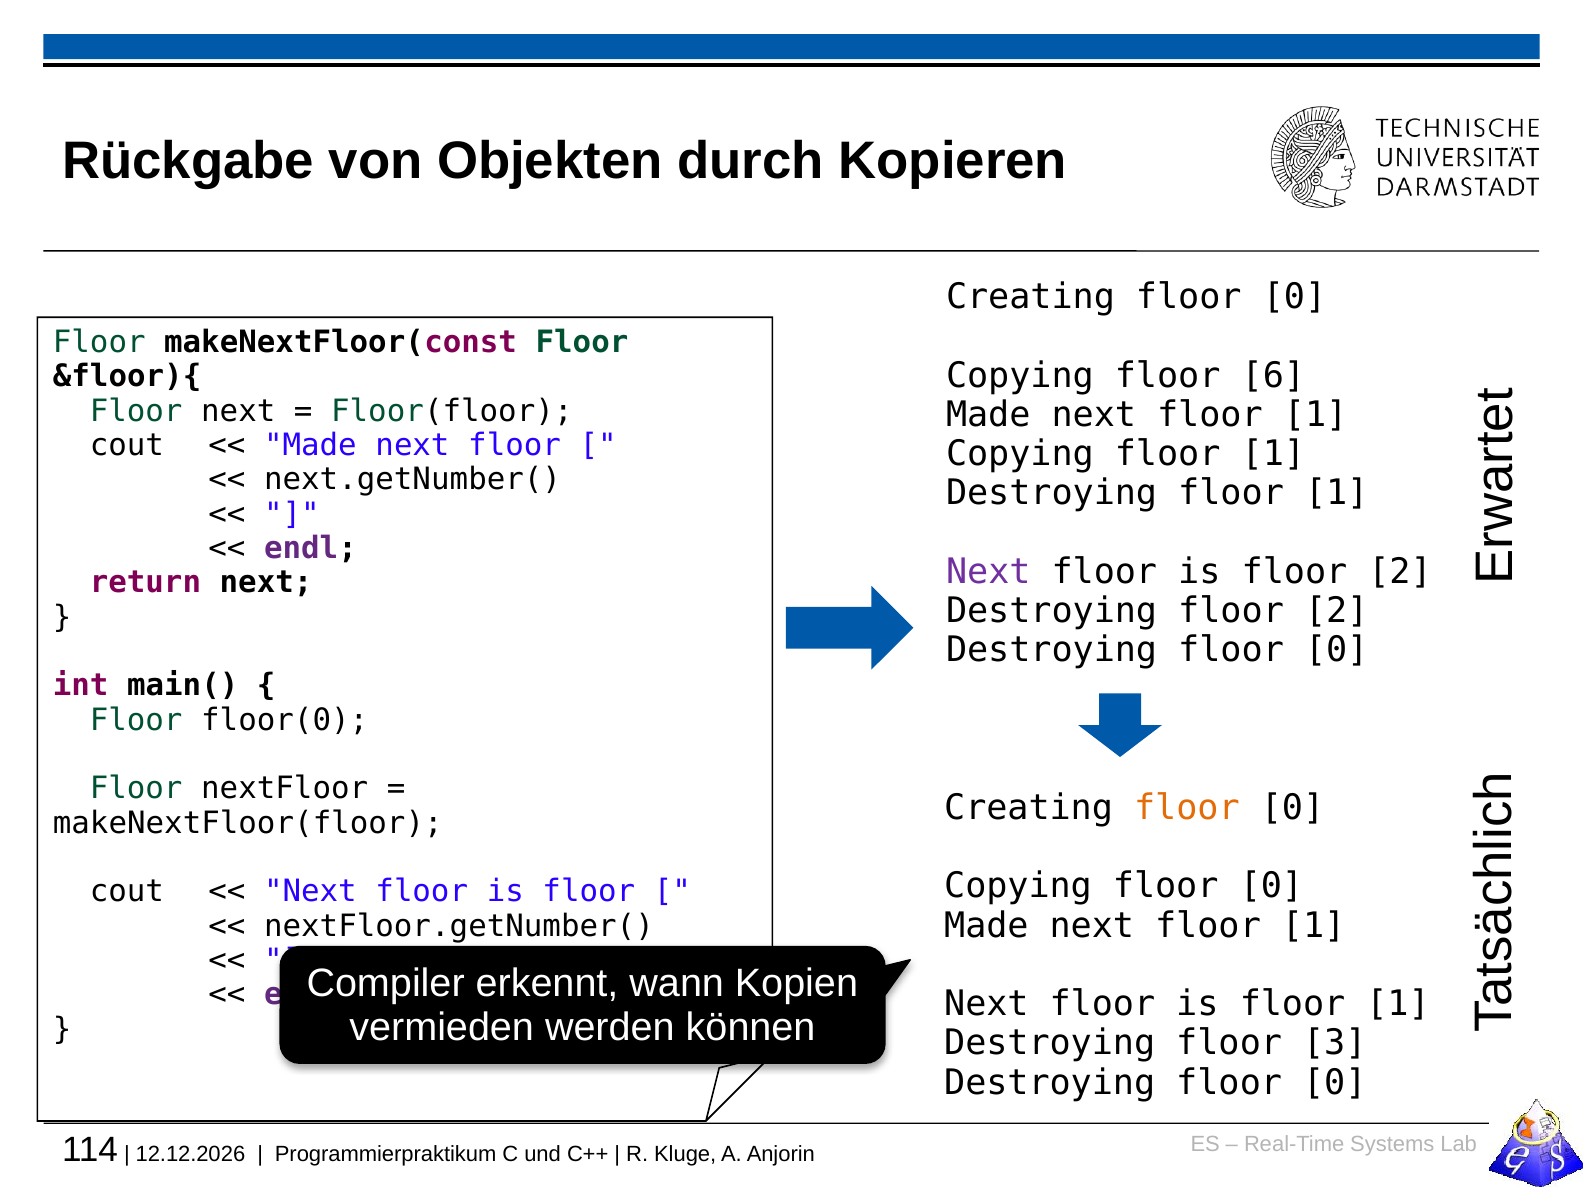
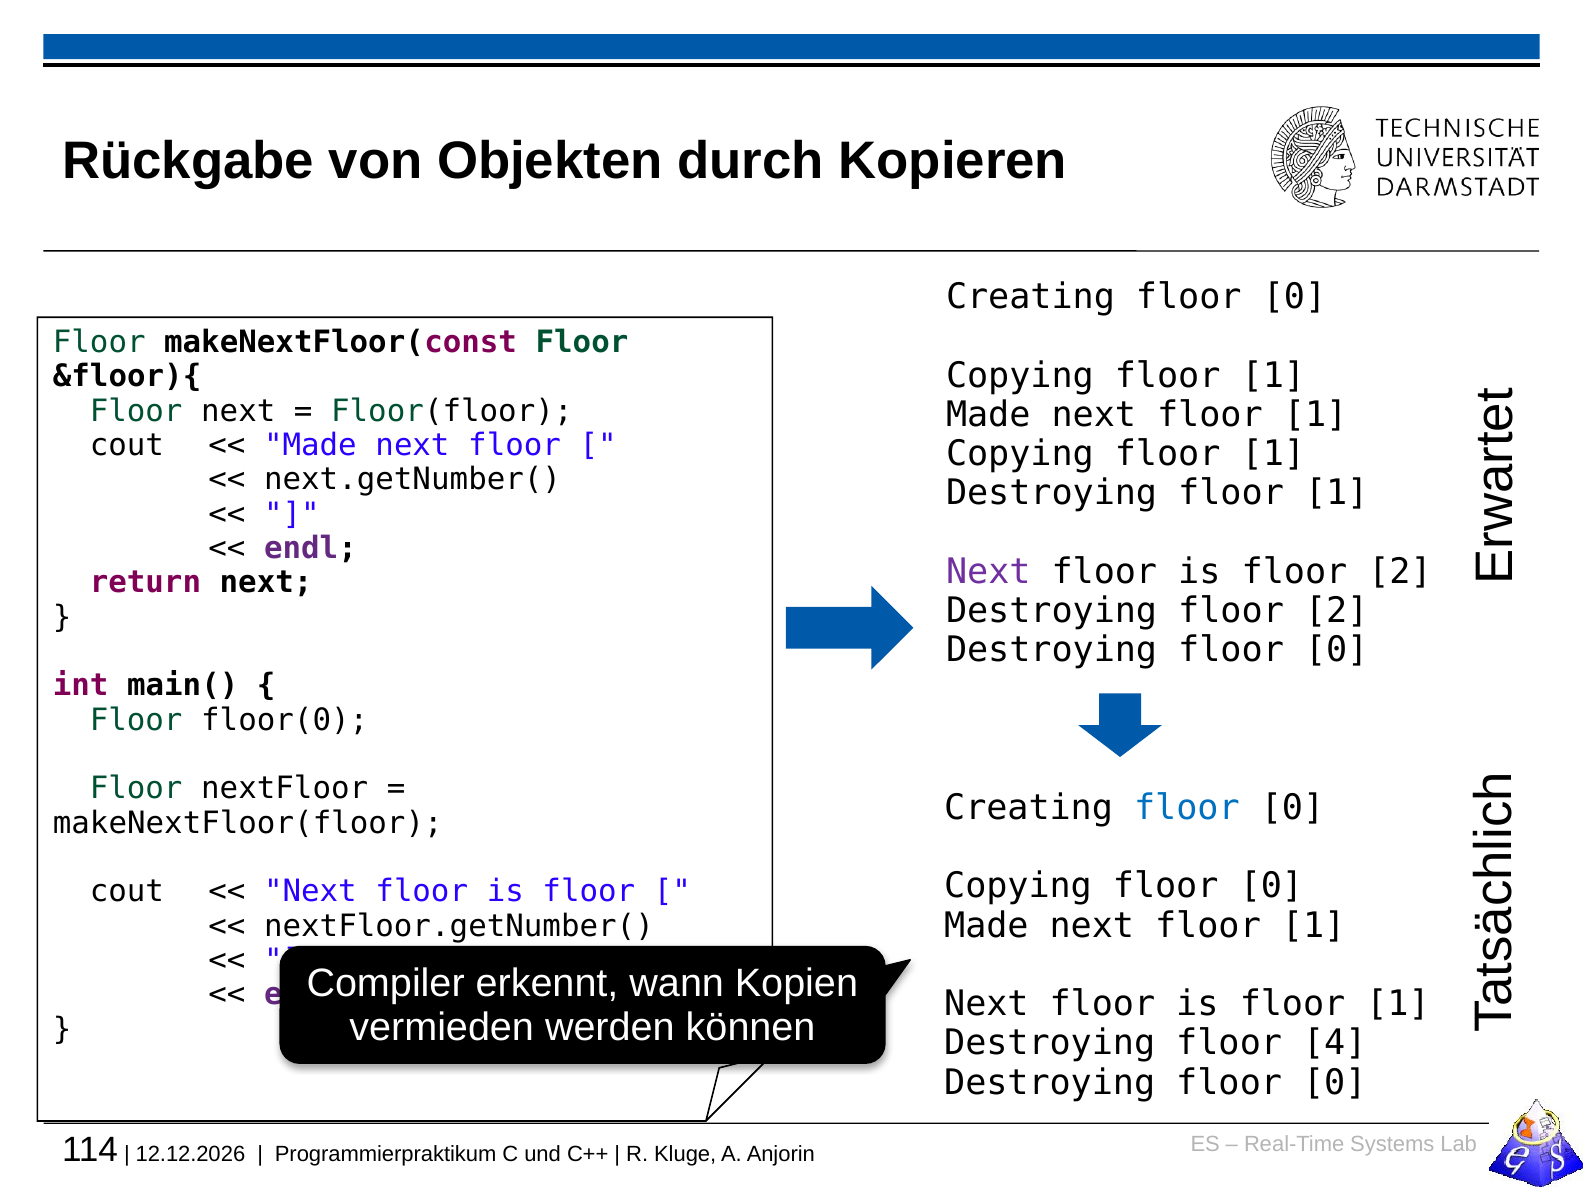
6: 6 -> 1 (1273, 376)
floor colour: orange -> blue (1187, 808)
3: 3 -> 4 (1335, 1044)
